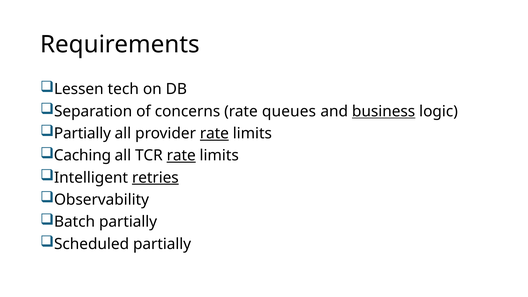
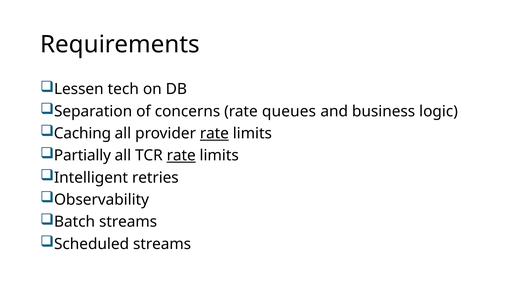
business underline: present -> none (384, 111)
Partially: Partially -> Caching (82, 133)
Caching: Caching -> Partially (82, 156)
retries underline: present -> none (155, 178)
Batch partially: partially -> streams (128, 222)
Scheduled partially: partially -> streams (162, 244)
